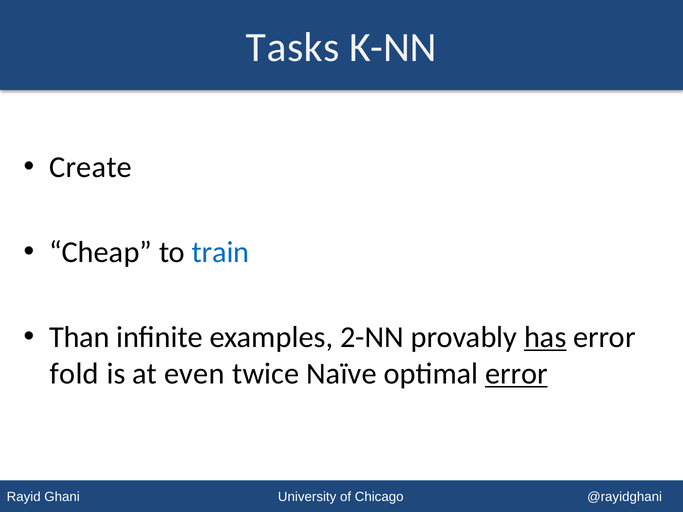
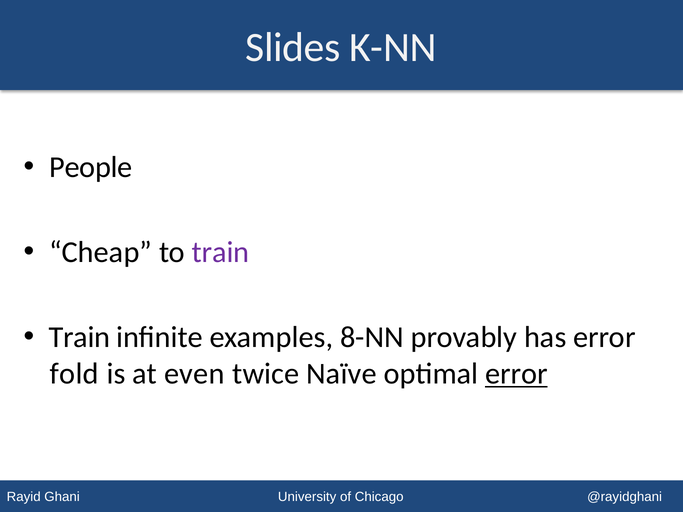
Tasks: Tasks -> Slides (293, 47)
Create: Create -> People (91, 167)
train colour: blue -> purple (221, 252)
Than: Than -> Train (79, 337)
2-NN: 2-NN -> 8-NN (372, 337)
has underline: present -> none (545, 337)
